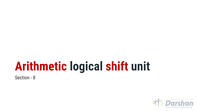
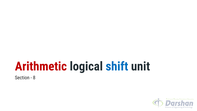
shift colour: red -> blue (117, 66)
